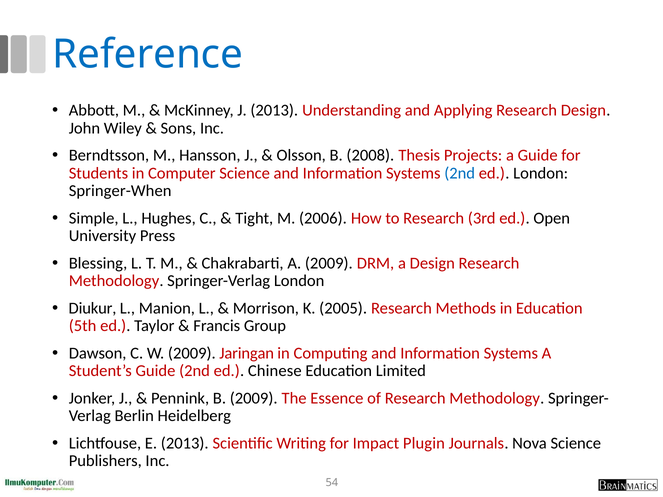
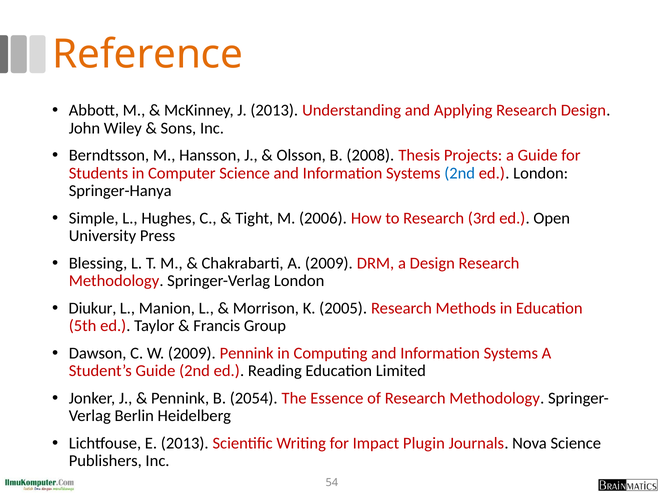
Reference colour: blue -> orange (148, 54)
Springer-When: Springer-When -> Springer-Hanya (120, 191)
2009 Jaringan: Jaringan -> Pennink (247, 353)
Chinese: Chinese -> Reading (275, 371)
B 2009: 2009 -> 2054 (254, 398)
